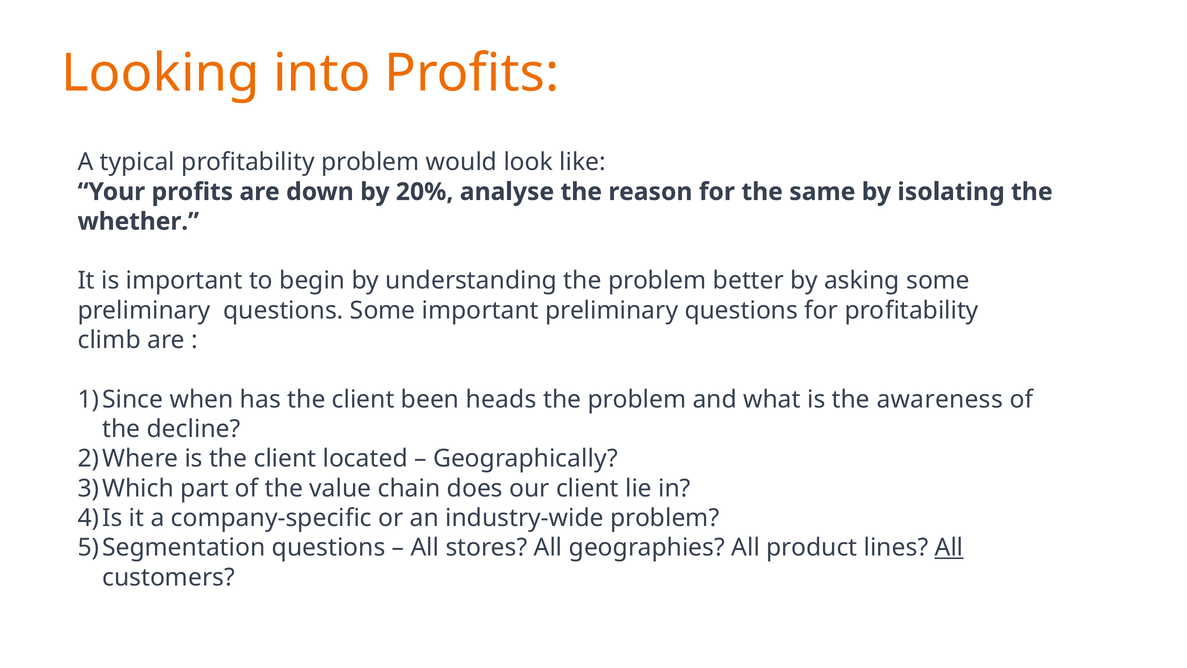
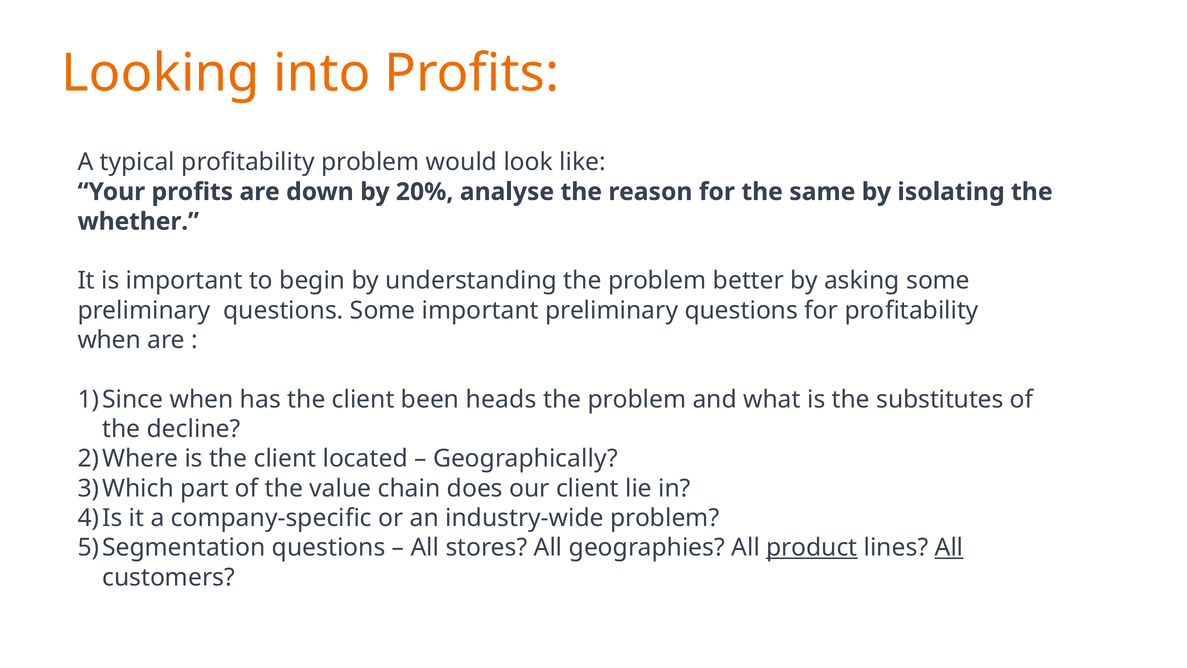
climb: climb -> when (109, 340)
awareness: awareness -> substitutes (940, 399)
product underline: none -> present (812, 548)
